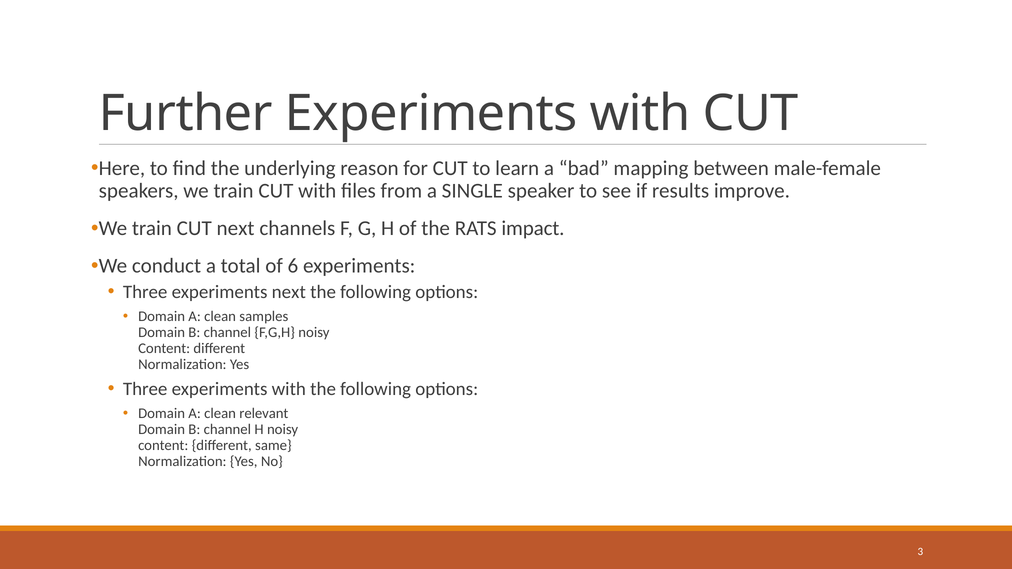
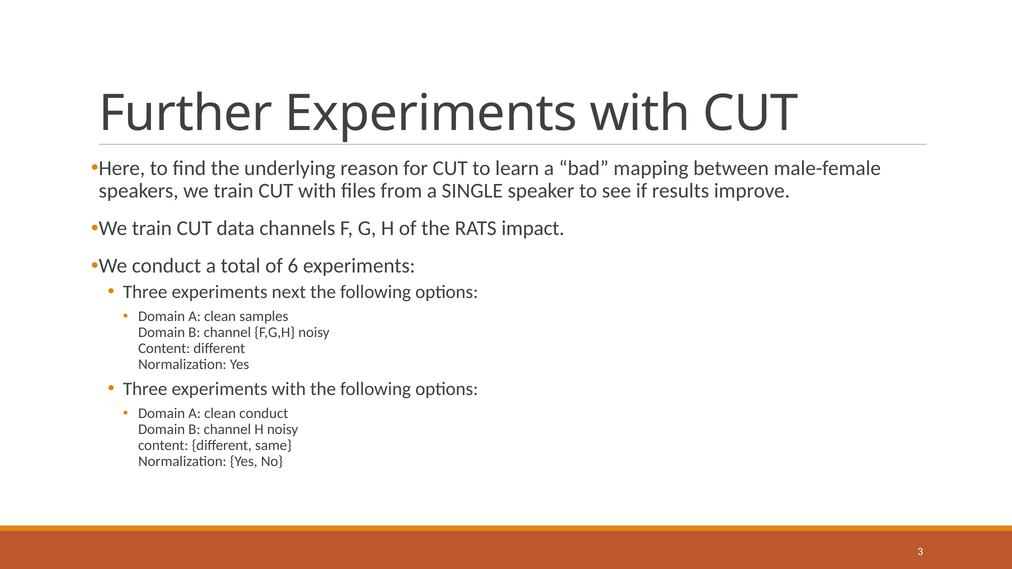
CUT next: next -> data (236, 229)
clean relevant: relevant -> conduct (264, 414)
